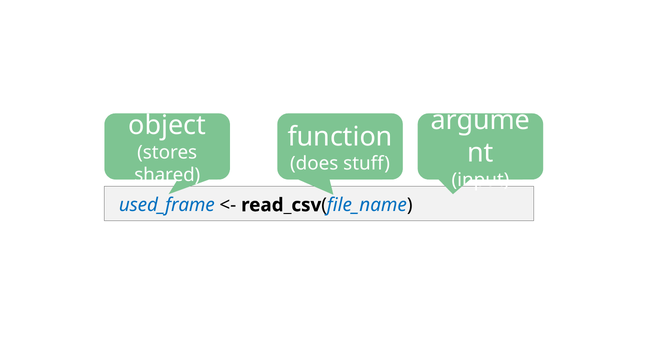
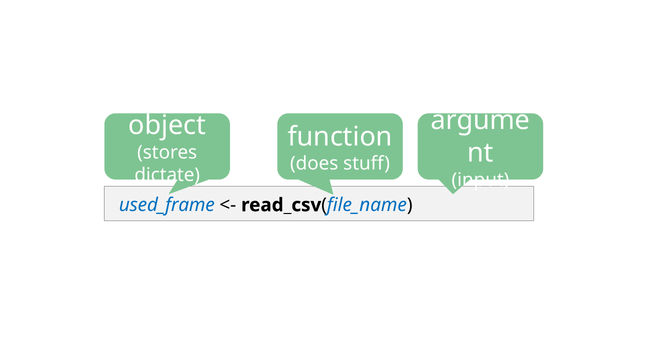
shared: shared -> dictate (167, 175)
